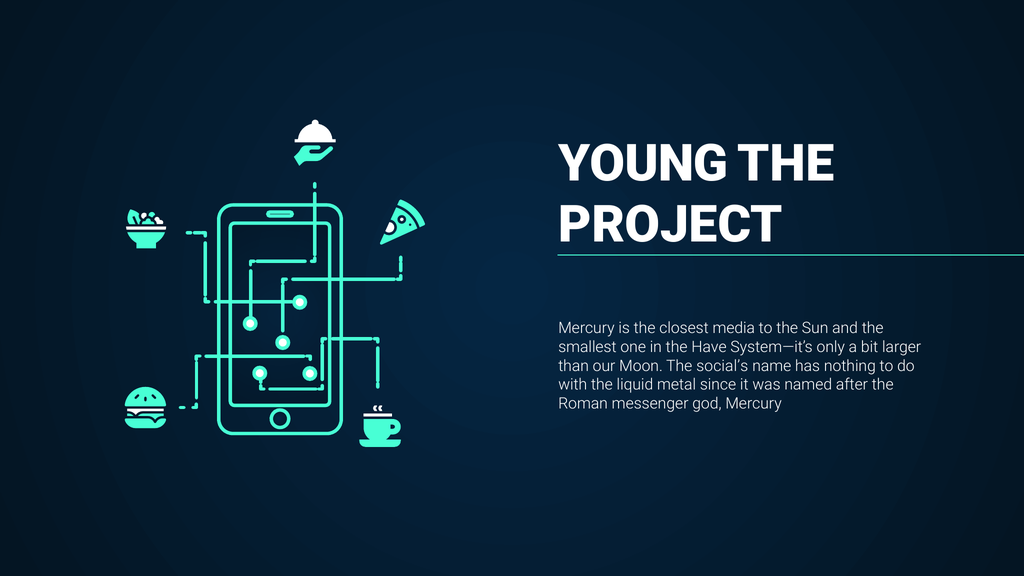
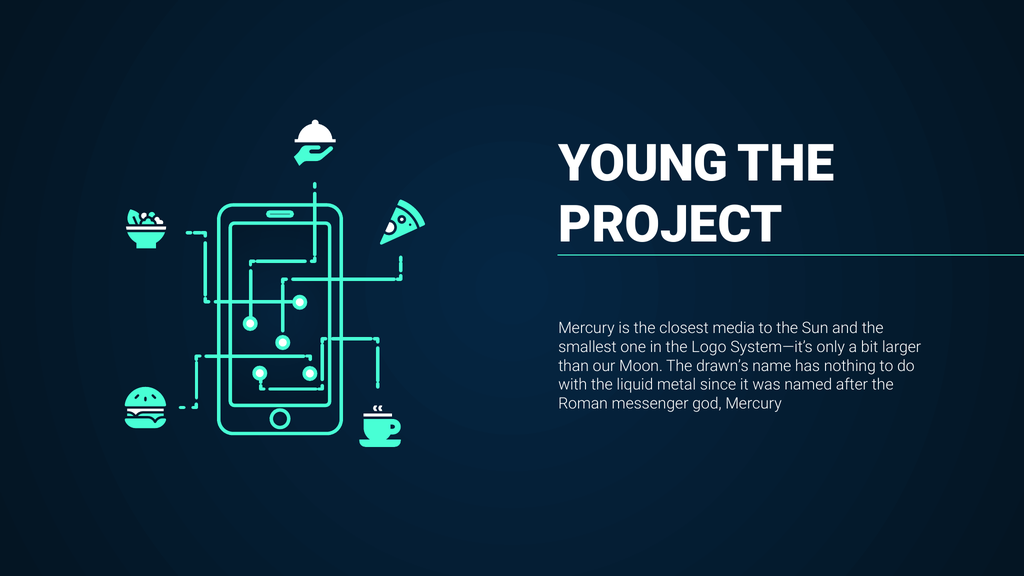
Have: Have -> Logo (709, 347)
social’s: social’s -> drawn’s (722, 366)
